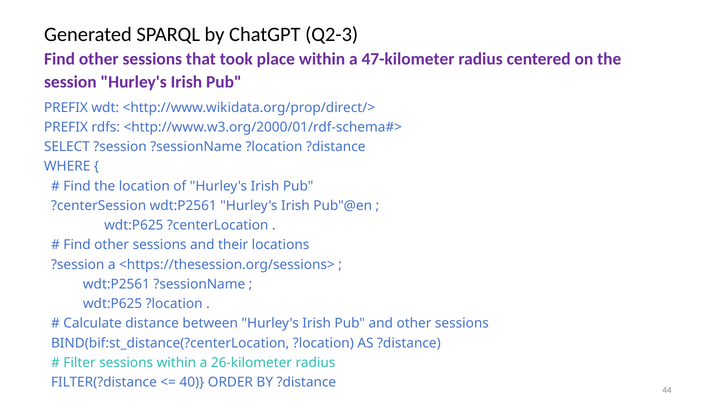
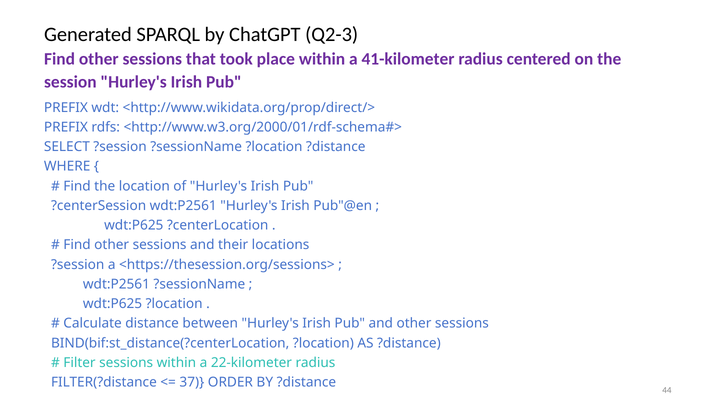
47-kilometer: 47-kilometer -> 41-kilometer (408, 59)
26-kilometer: 26-kilometer -> 22-kilometer (251, 363)
40: 40 -> 37 (192, 382)
